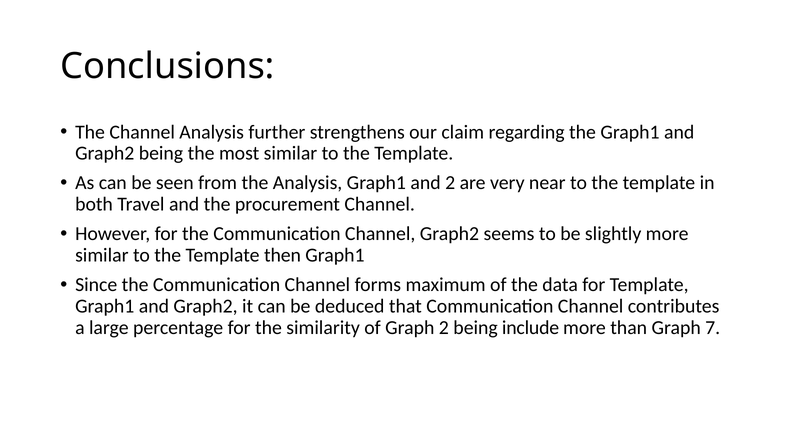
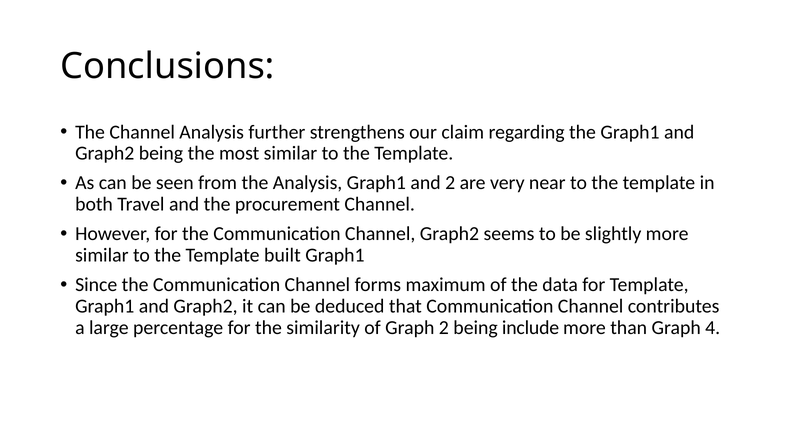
then: then -> built (282, 255)
7: 7 -> 4 (713, 327)
